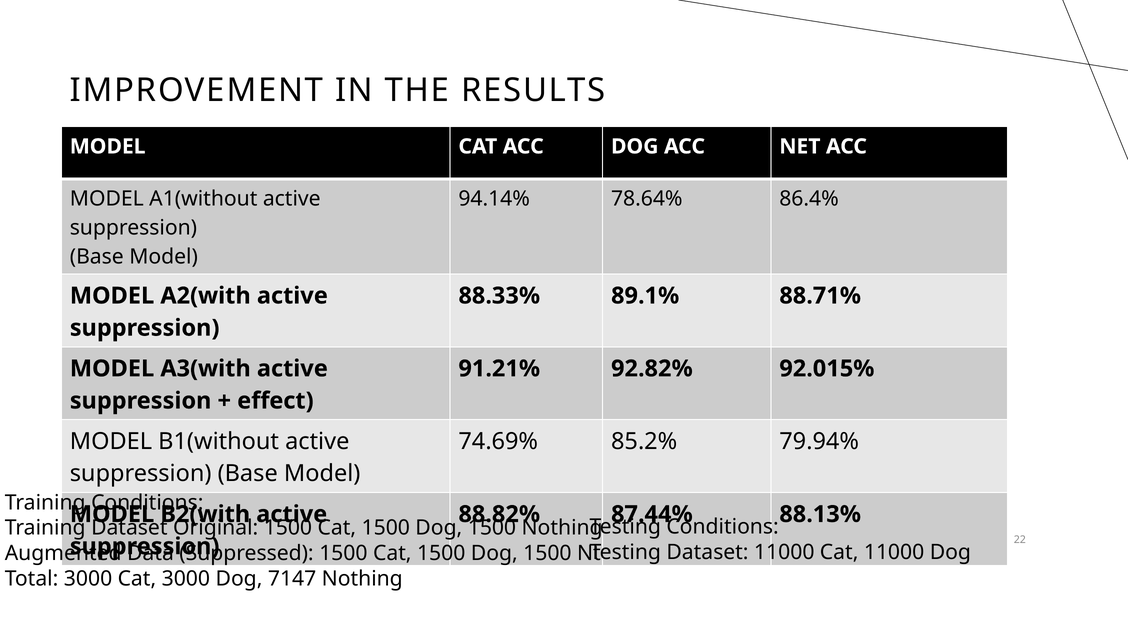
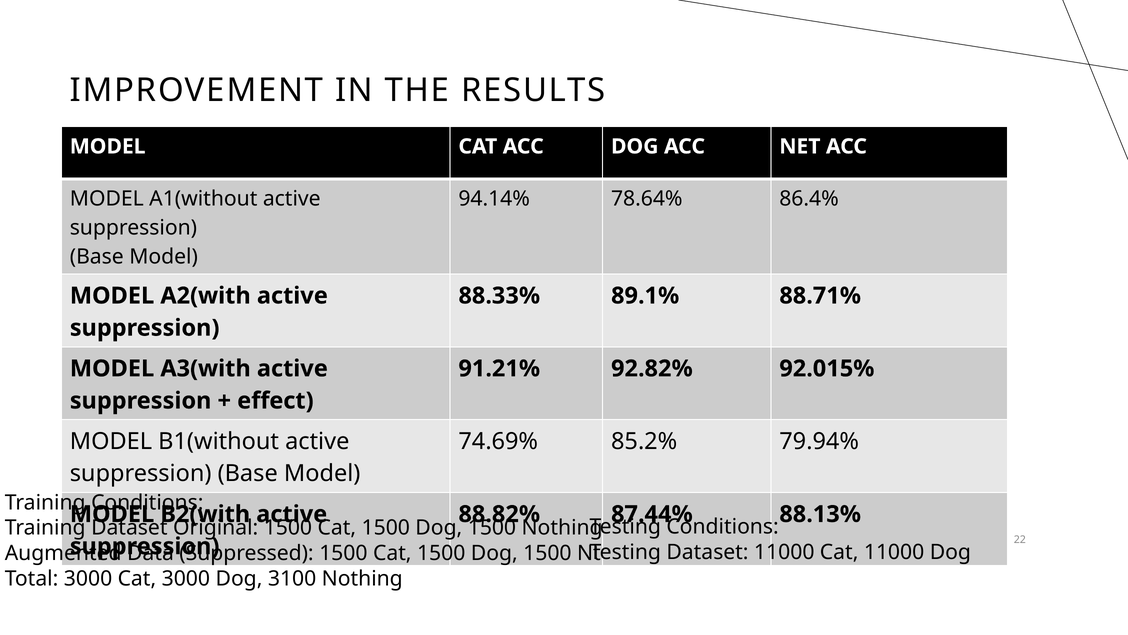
7147: 7147 -> 3100 (292, 578)
